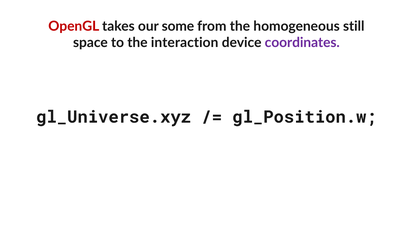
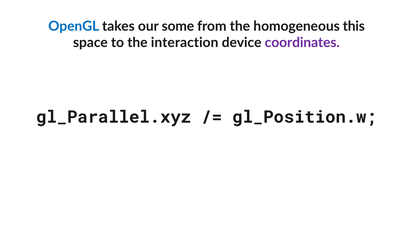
OpenGL colour: red -> blue (74, 26)
still: still -> this (354, 26)
gl_Universe.xyz: gl_Universe.xyz -> gl_Parallel.xyz (114, 117)
